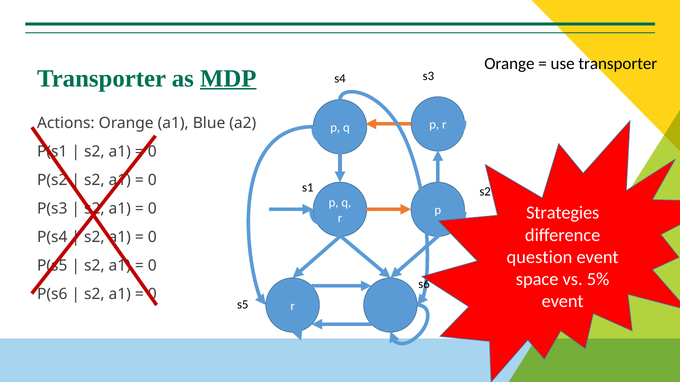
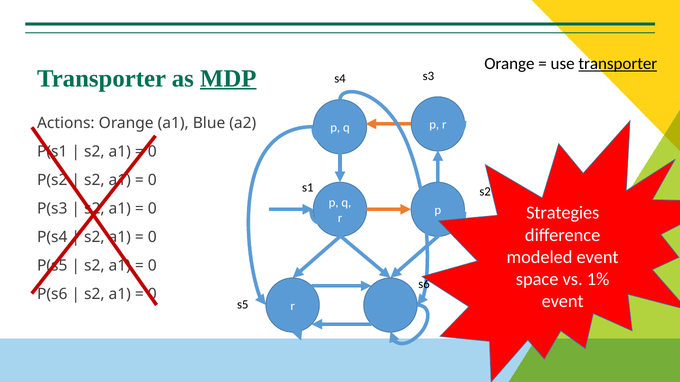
transporter underline: none -> present (618, 64)
question: question -> modeled (539, 257)
5%: 5% -> 1% (598, 279)
